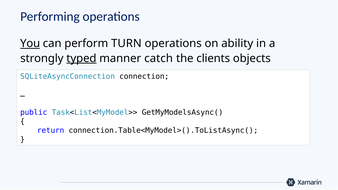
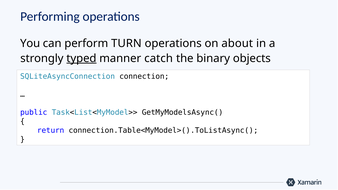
You underline: present -> none (30, 43)
ability: ability -> about (237, 43)
clients: clients -> binary (213, 58)
